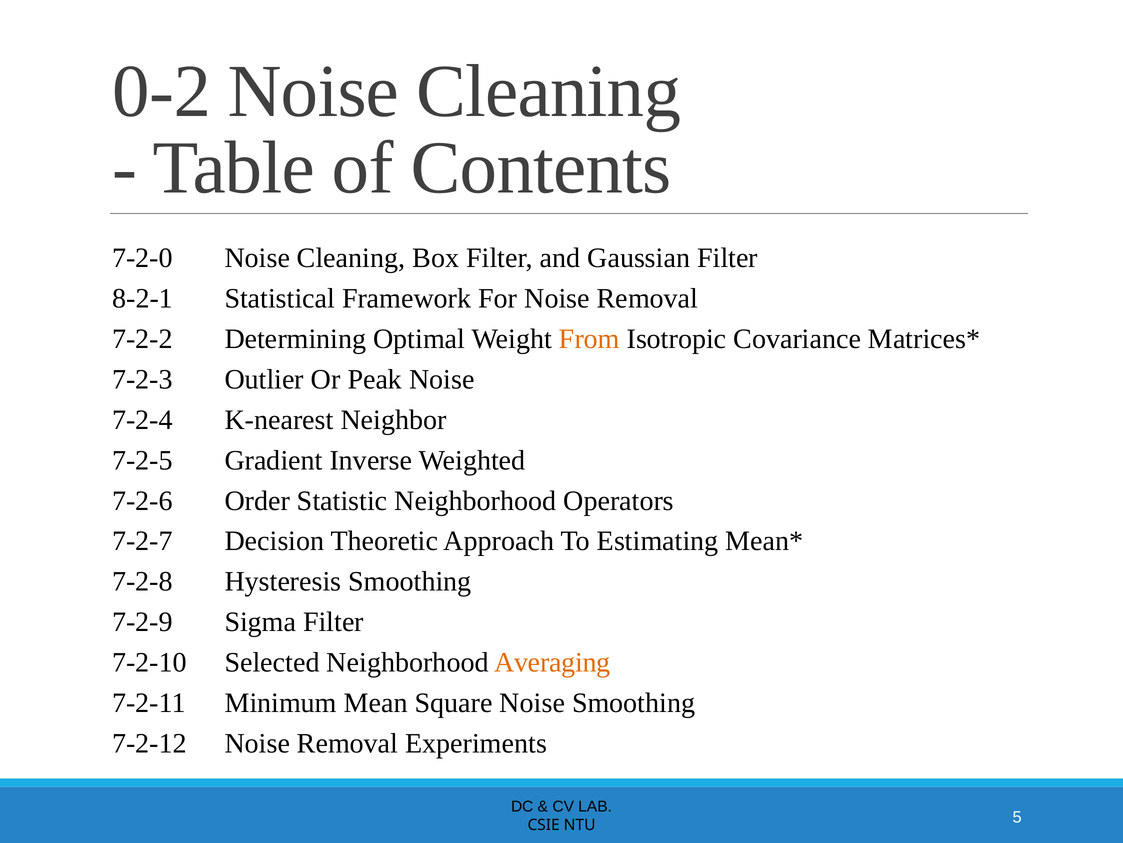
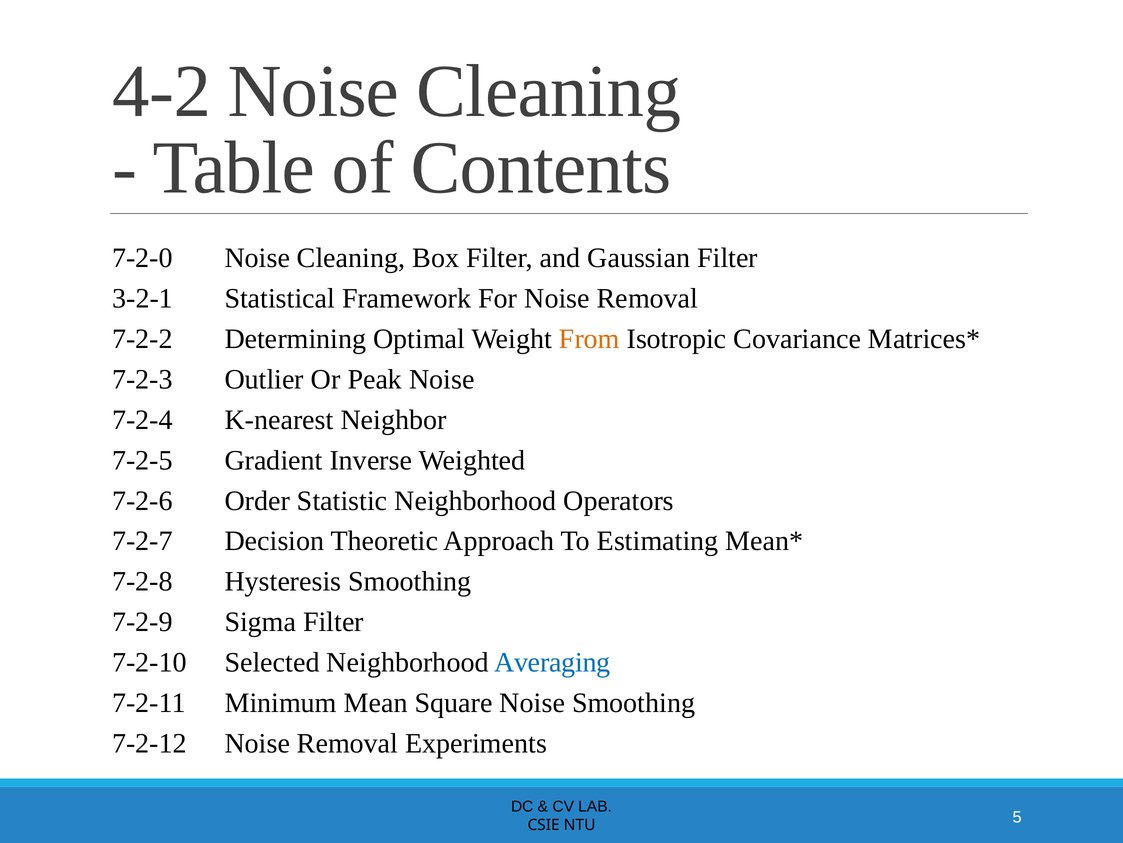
0-2: 0-2 -> 4-2 (162, 91)
8-2-1: 8-2-1 -> 3-2-1 (143, 298)
Averaging colour: orange -> blue (552, 662)
